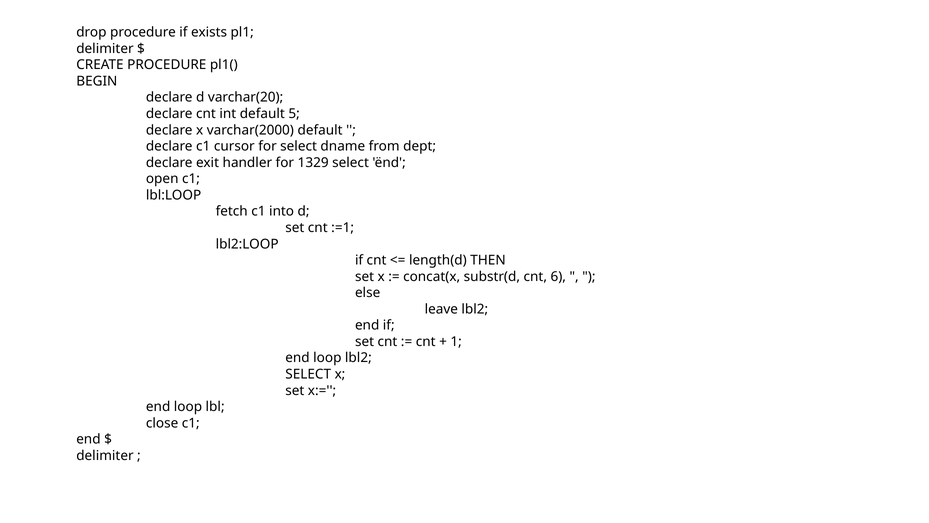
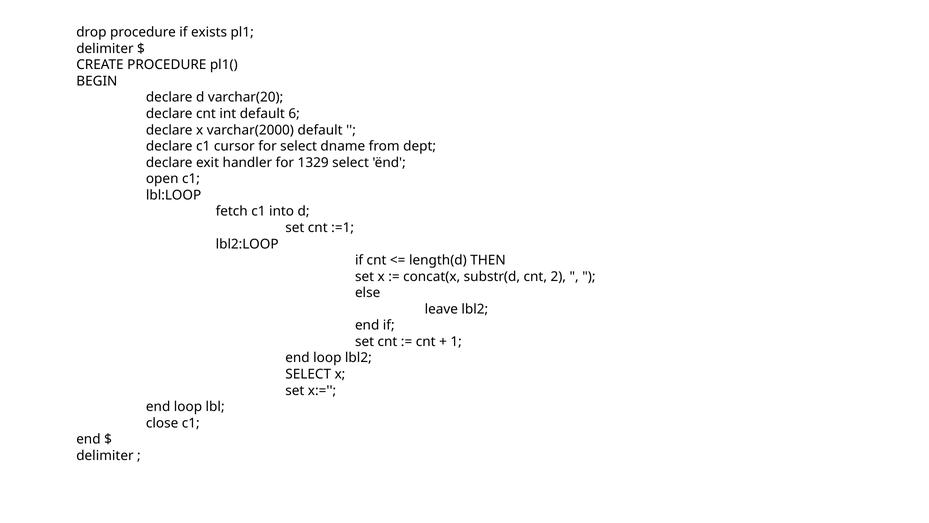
5: 5 -> 6 (294, 114)
6: 6 -> 2 (558, 276)
